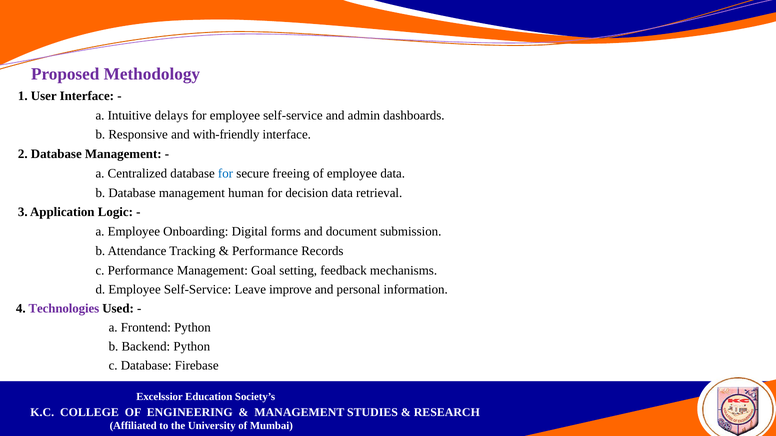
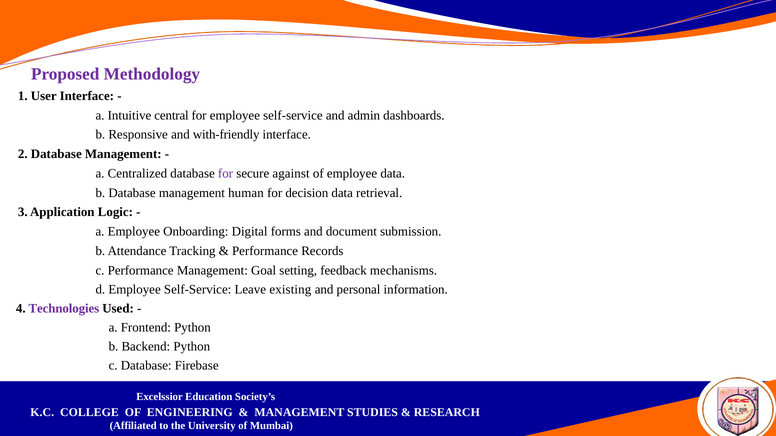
delays: delays -> central (172, 115)
for colour: blue -> purple (226, 174)
freeing: freeing -> against (291, 174)
improve: improve -> existing (290, 290)
